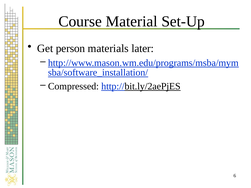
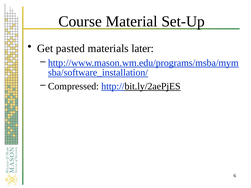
person: person -> pasted (70, 48)
